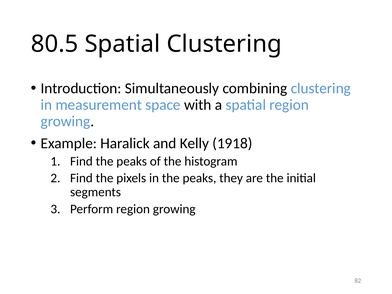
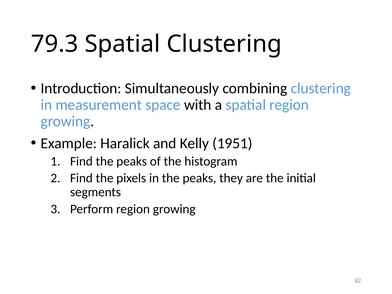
80.5: 80.5 -> 79.3 (55, 44)
1918: 1918 -> 1951 (232, 143)
